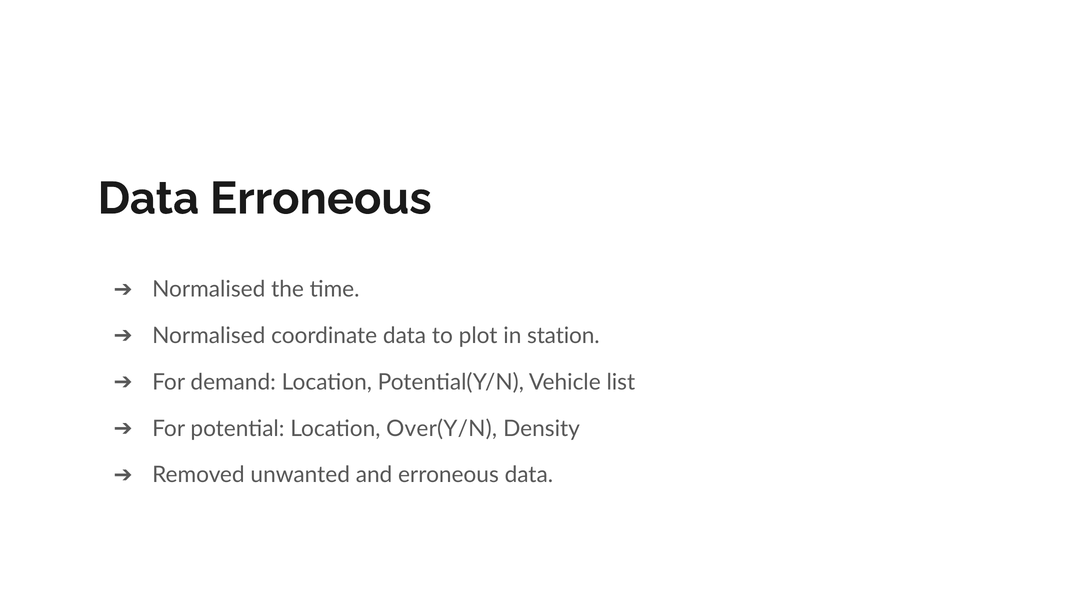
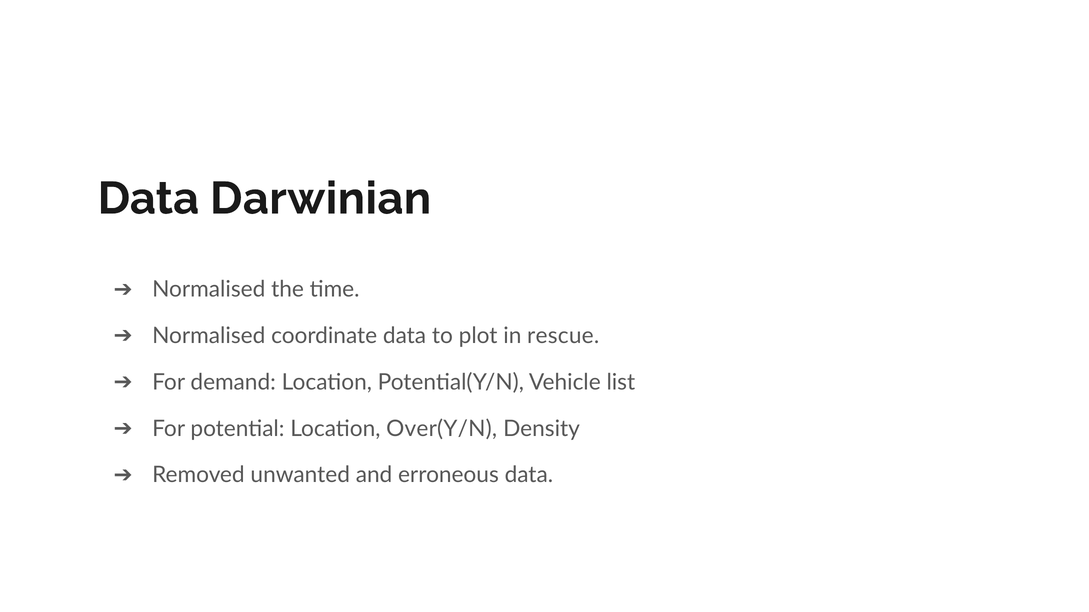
Data Erroneous: Erroneous -> Darwinian (321, 199)
station: station -> rescue (563, 336)
